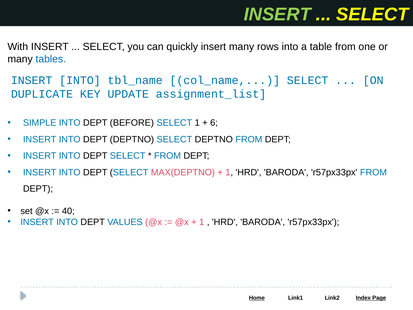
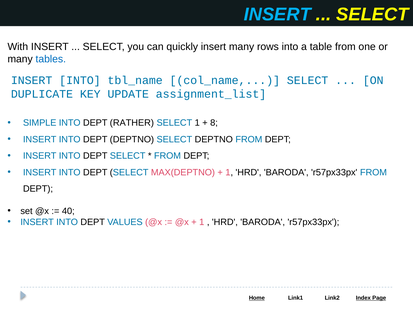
INSERT colour: light green -> light blue (277, 14)
BEFORE: BEFORE -> RATHER (132, 123)
6: 6 -> 8 (214, 123)
